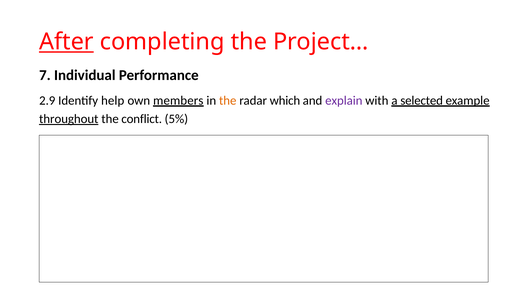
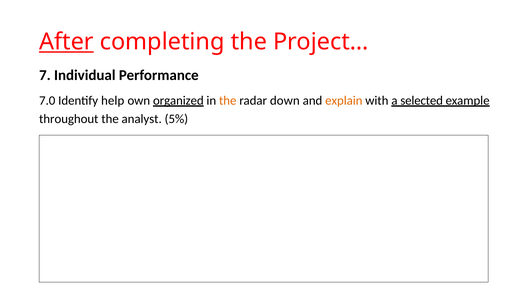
2.9: 2.9 -> 7.0 (47, 100)
members: members -> organized (178, 100)
which: which -> down (285, 100)
explain colour: purple -> orange (344, 100)
throughout underline: present -> none (69, 119)
conflict: conflict -> analyst (142, 119)
